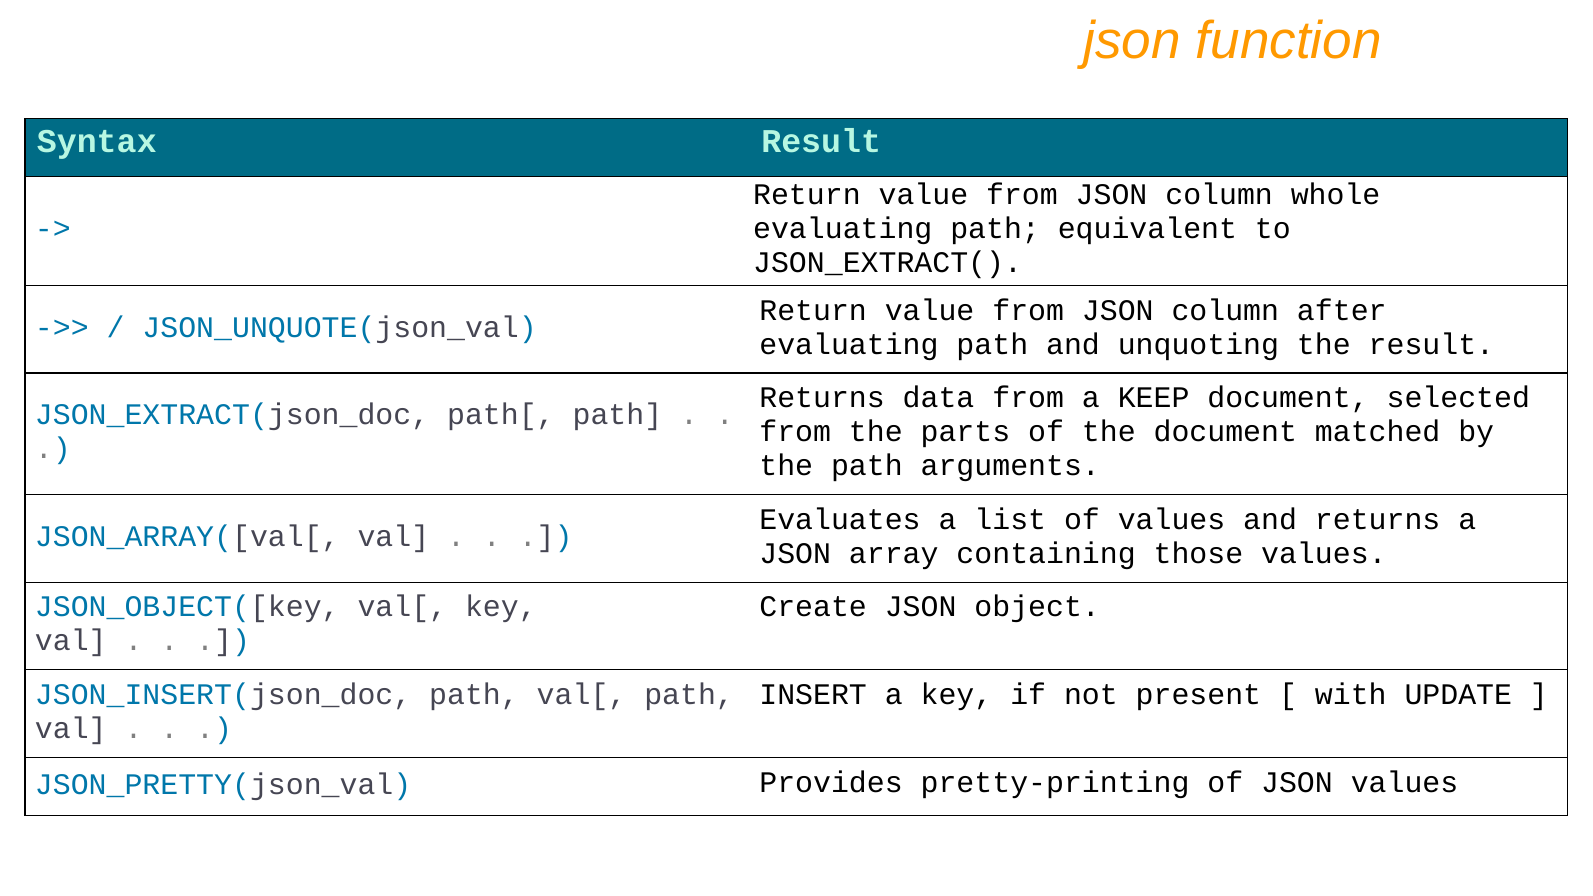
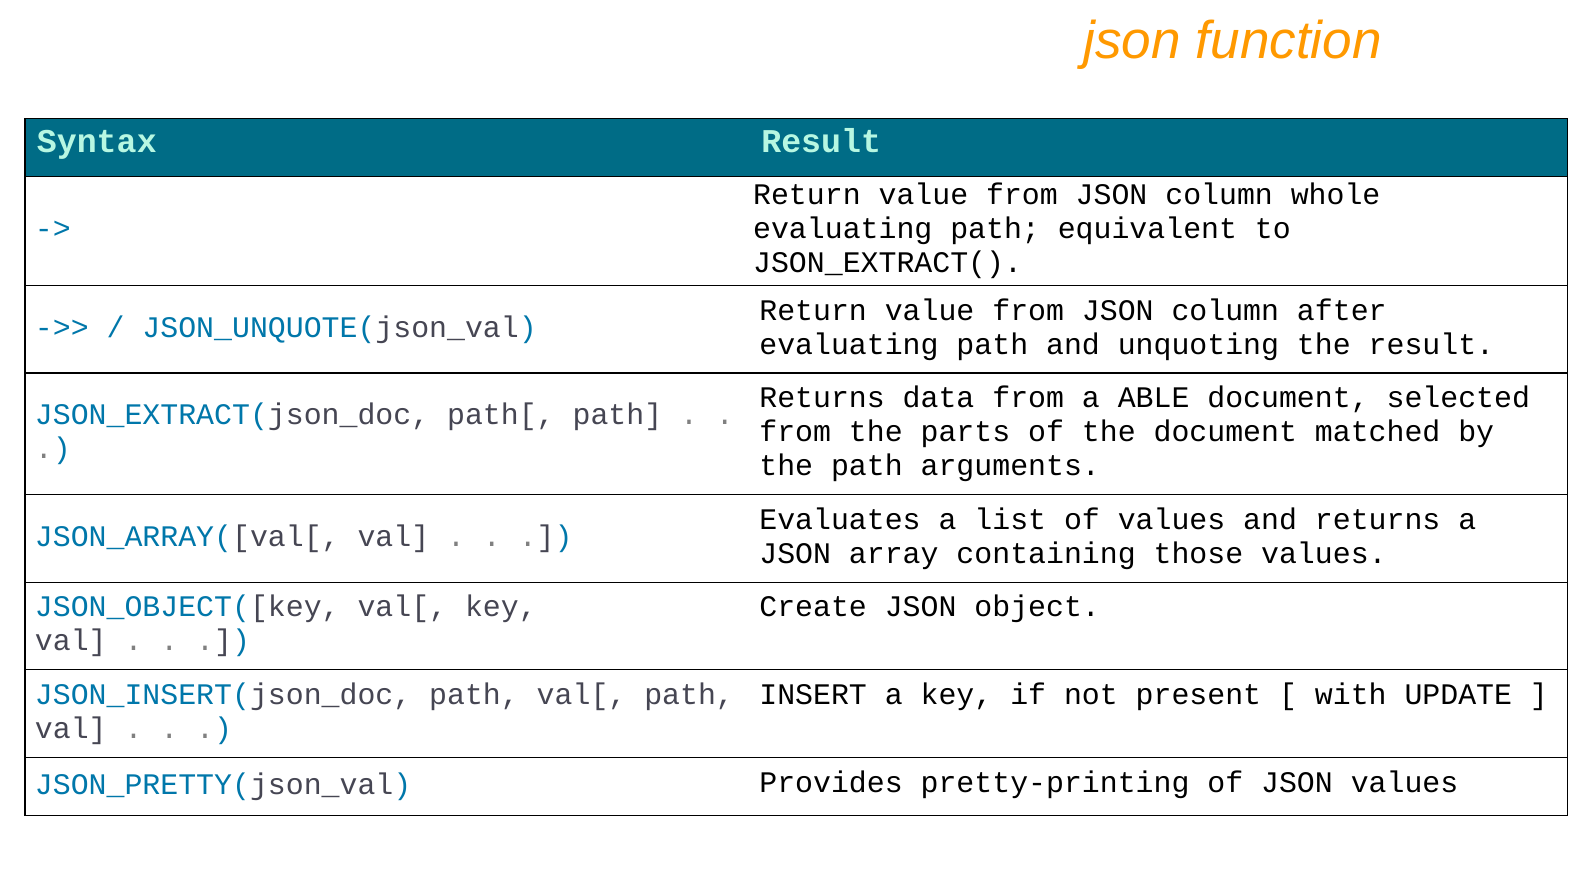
KEEP: KEEP -> ABLE (1154, 398)
